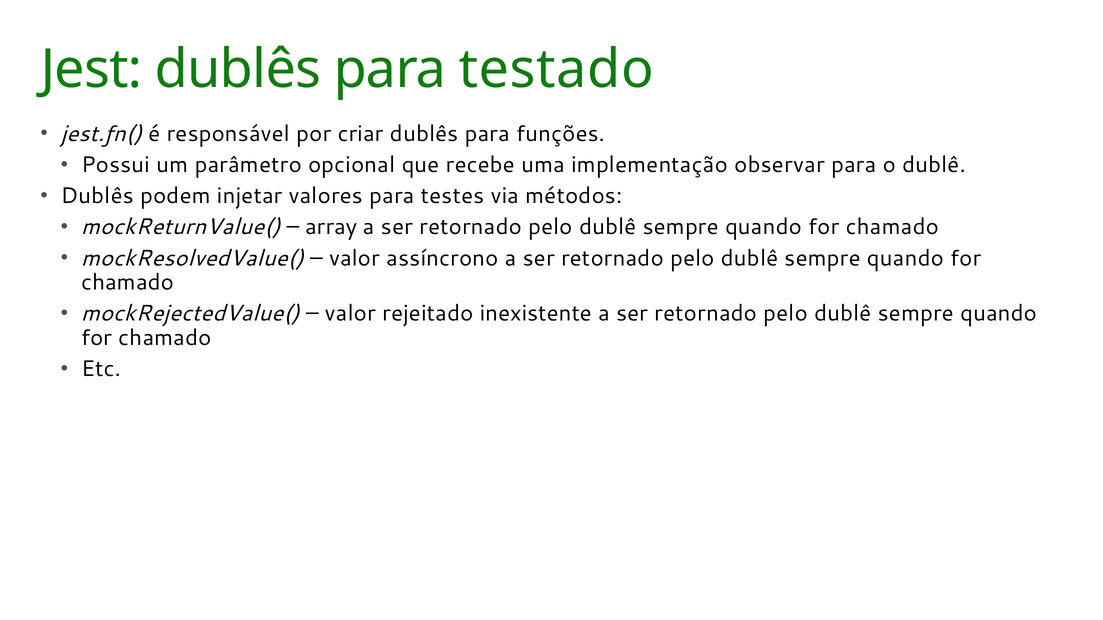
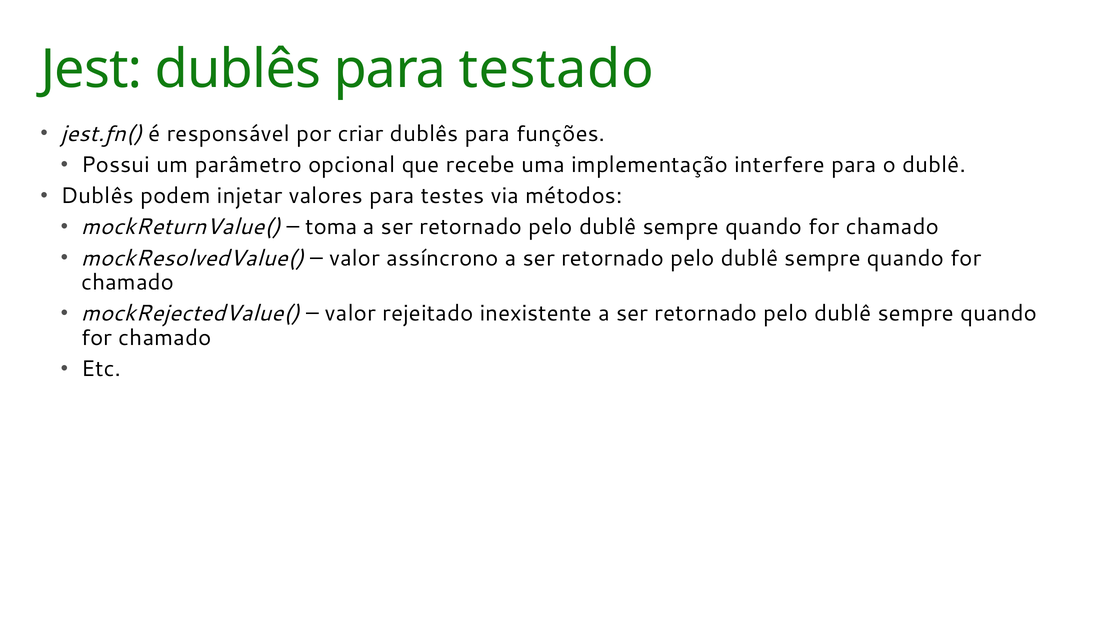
observar: observar -> interfere (780, 165)
array: array -> toma (331, 227)
